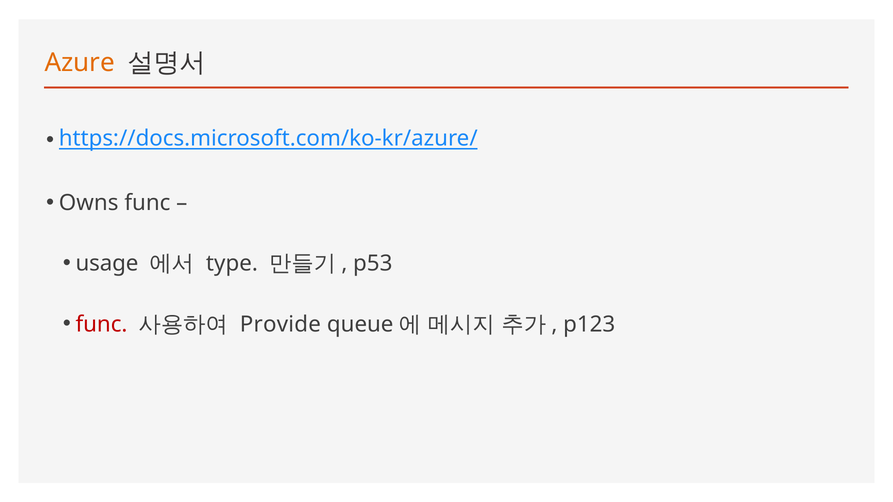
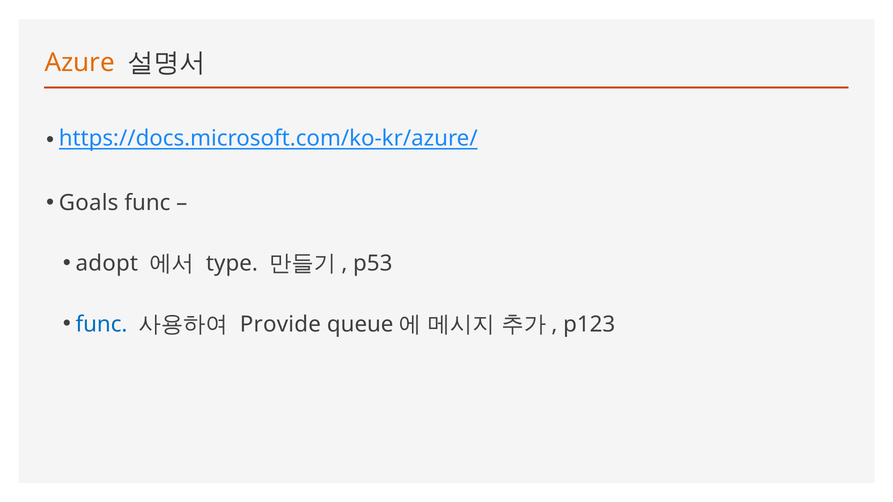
Owns: Owns -> Goals (89, 203)
usage: usage -> adopt (107, 264)
func colour: red -> blue (101, 324)
